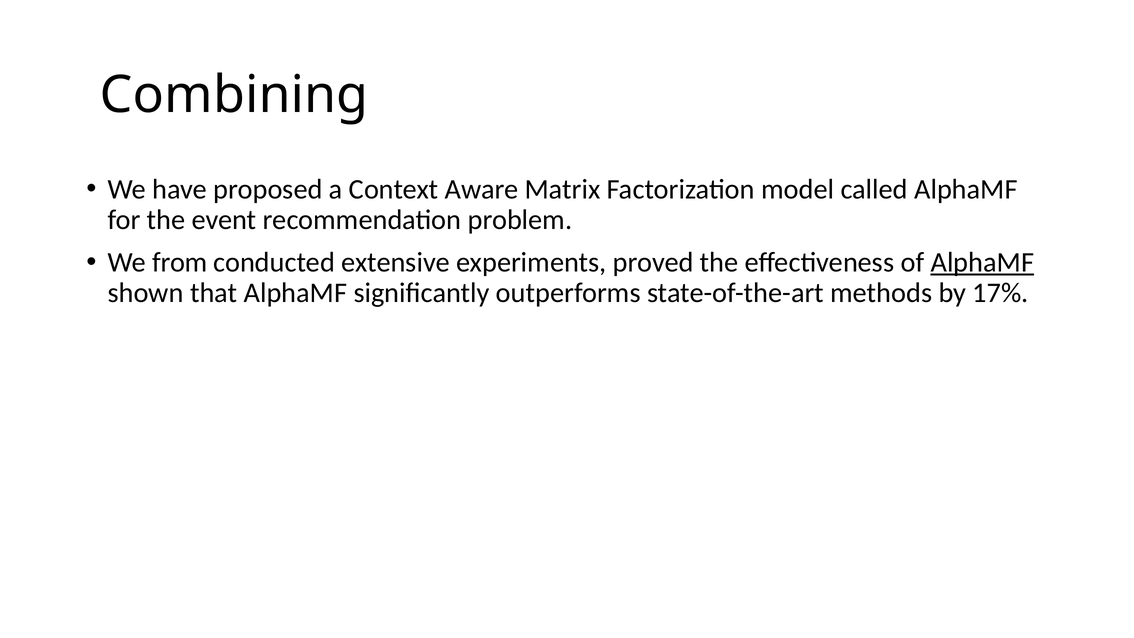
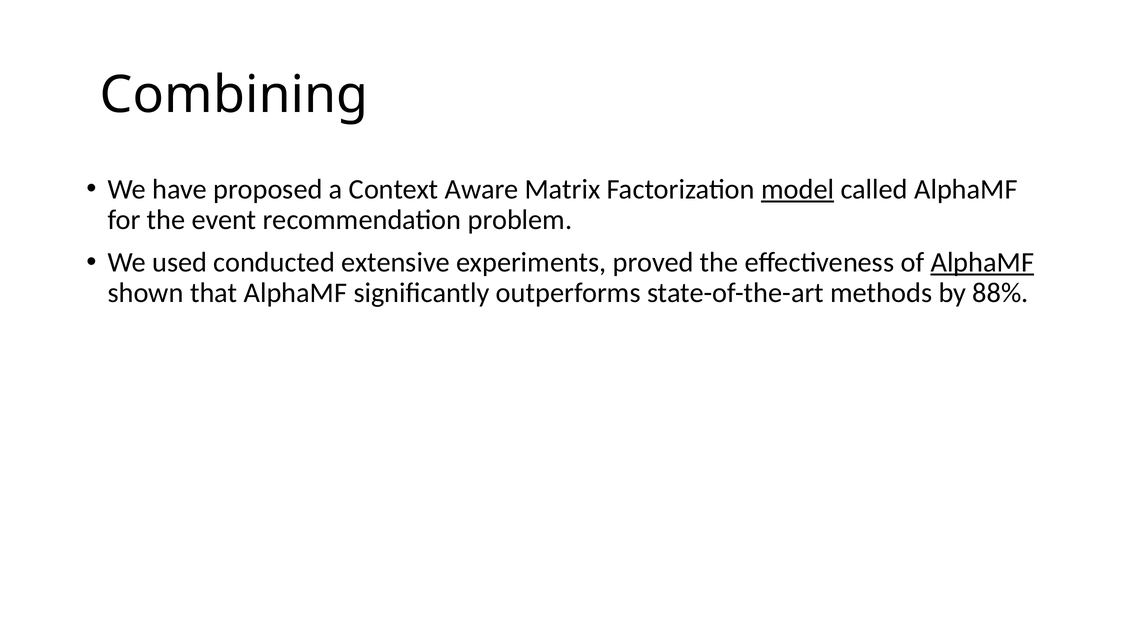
model underline: none -> present (798, 189)
from: from -> used (180, 262)
17%: 17% -> 88% (1001, 293)
